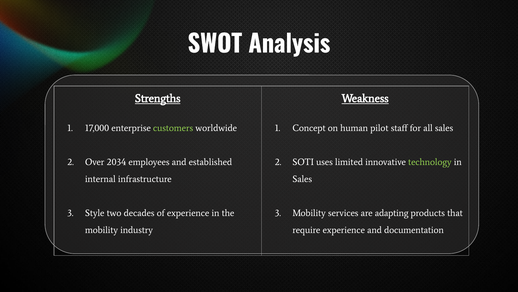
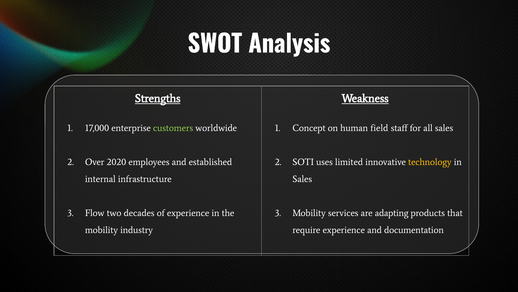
pilot: pilot -> field (379, 128)
2034: 2034 -> 2020 (116, 162)
technology colour: light green -> yellow (430, 162)
Style: Style -> Flow (95, 213)
